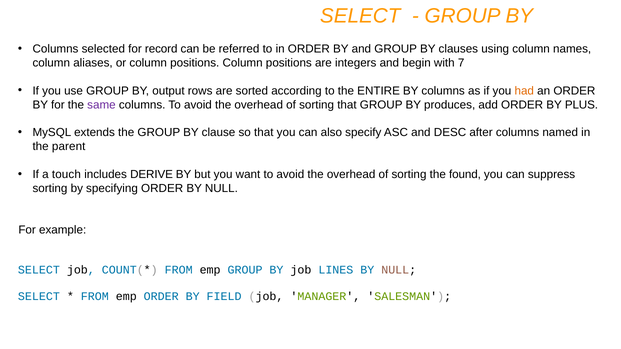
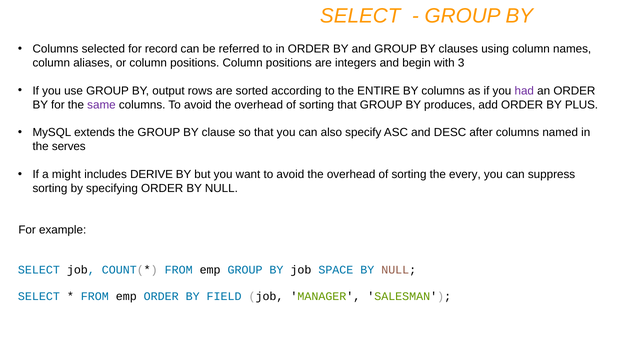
7: 7 -> 3 (461, 63)
had colour: orange -> purple (524, 91)
parent: parent -> serves (69, 147)
touch: touch -> might (66, 175)
found: found -> every (465, 175)
LINES: LINES -> SPACE (336, 270)
